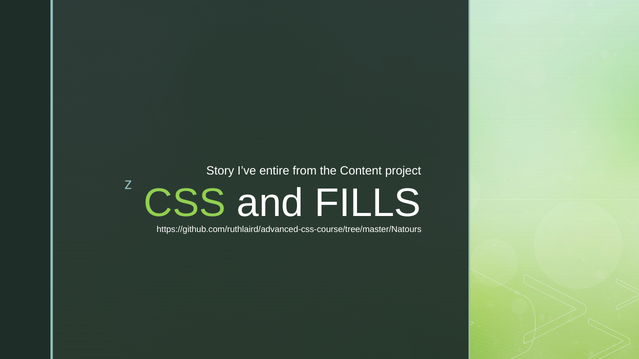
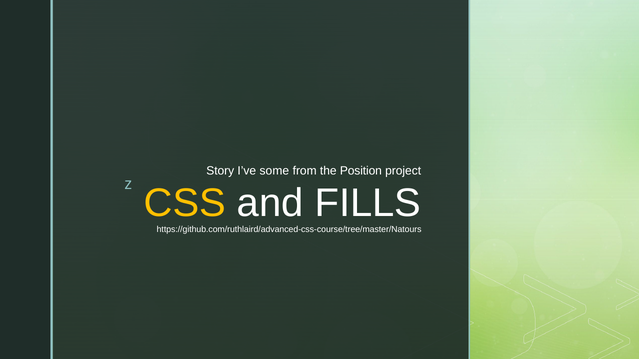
entire: entire -> some (274, 171)
Content: Content -> Position (361, 171)
CSS colour: light green -> yellow (185, 203)
